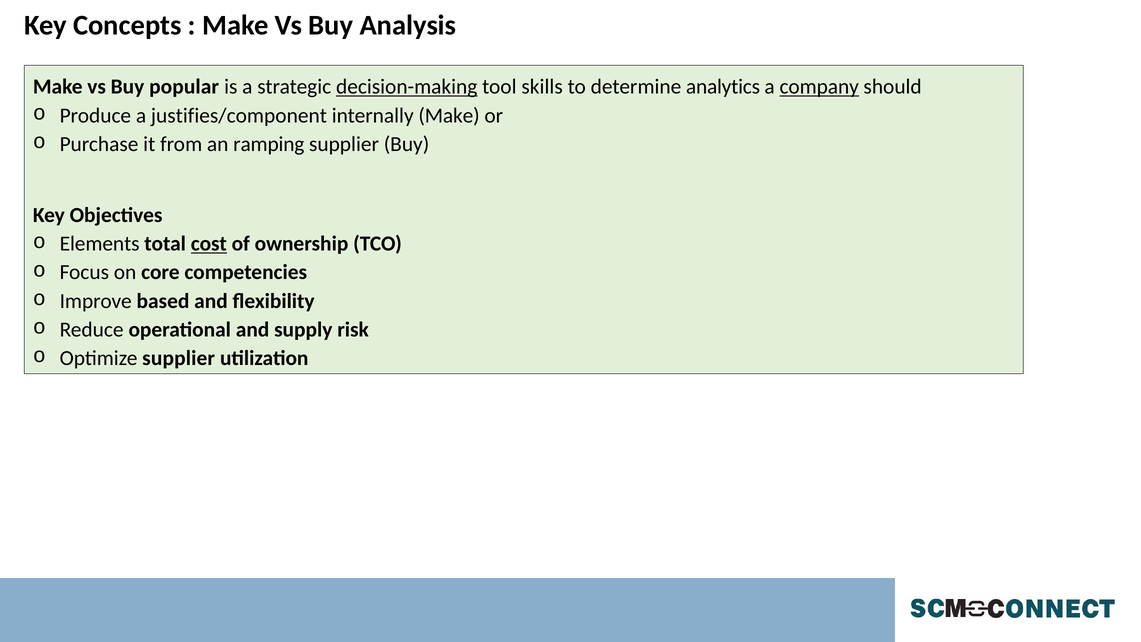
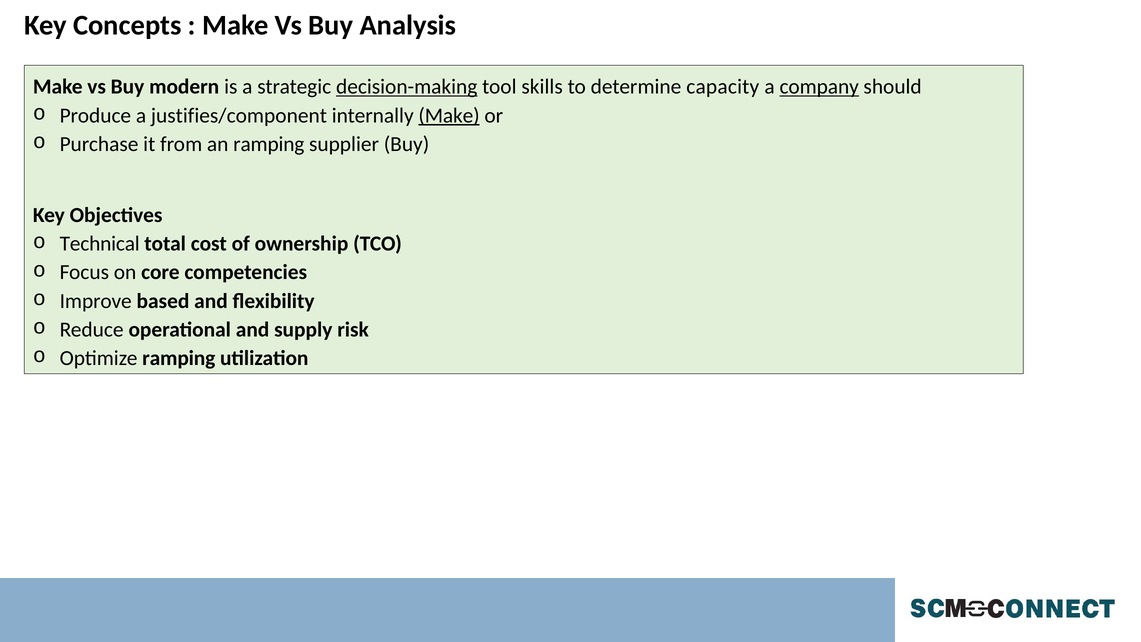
popular: popular -> modern (184, 87)
analytics: analytics -> capacity (723, 87)
Make underline: none -> present (449, 115)
Elements: Elements -> Technical (100, 244)
cost underline: present -> none (209, 244)
Optimize supplier: supplier -> ramping (179, 358)
